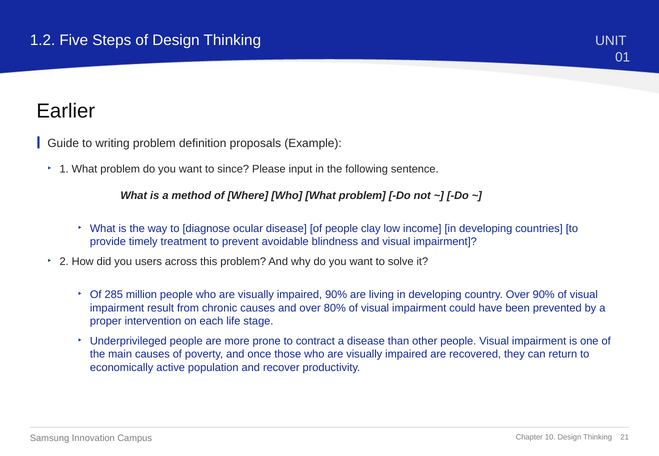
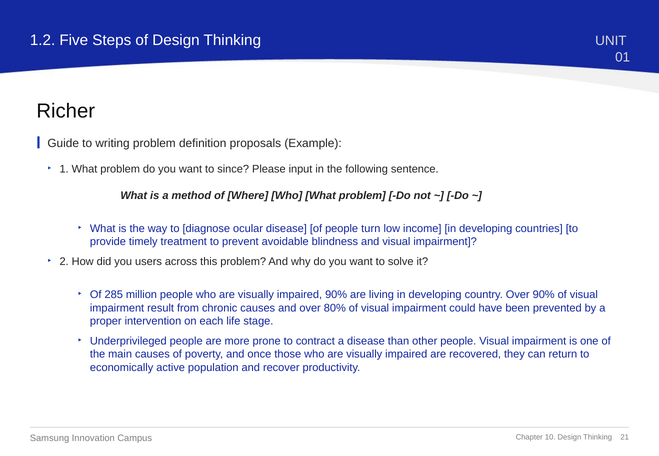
Earlier: Earlier -> Richer (66, 111)
clay: clay -> turn (371, 229)
